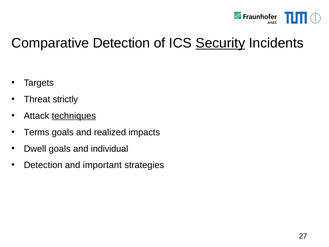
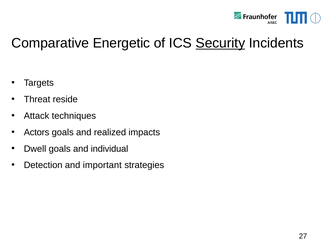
Comparative Detection: Detection -> Energetic (121, 43)
strictly: strictly -> reside (65, 99)
techniques underline: present -> none (74, 116)
Terms: Terms -> Actors (37, 132)
